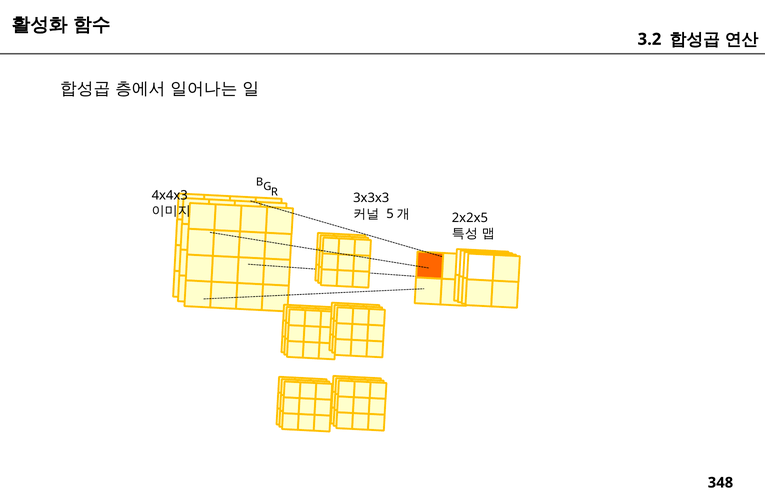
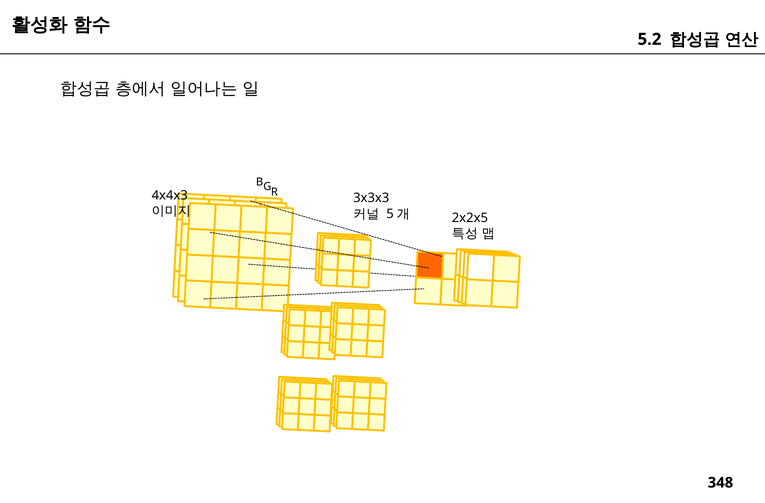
3.2: 3.2 -> 5.2 (650, 39)
